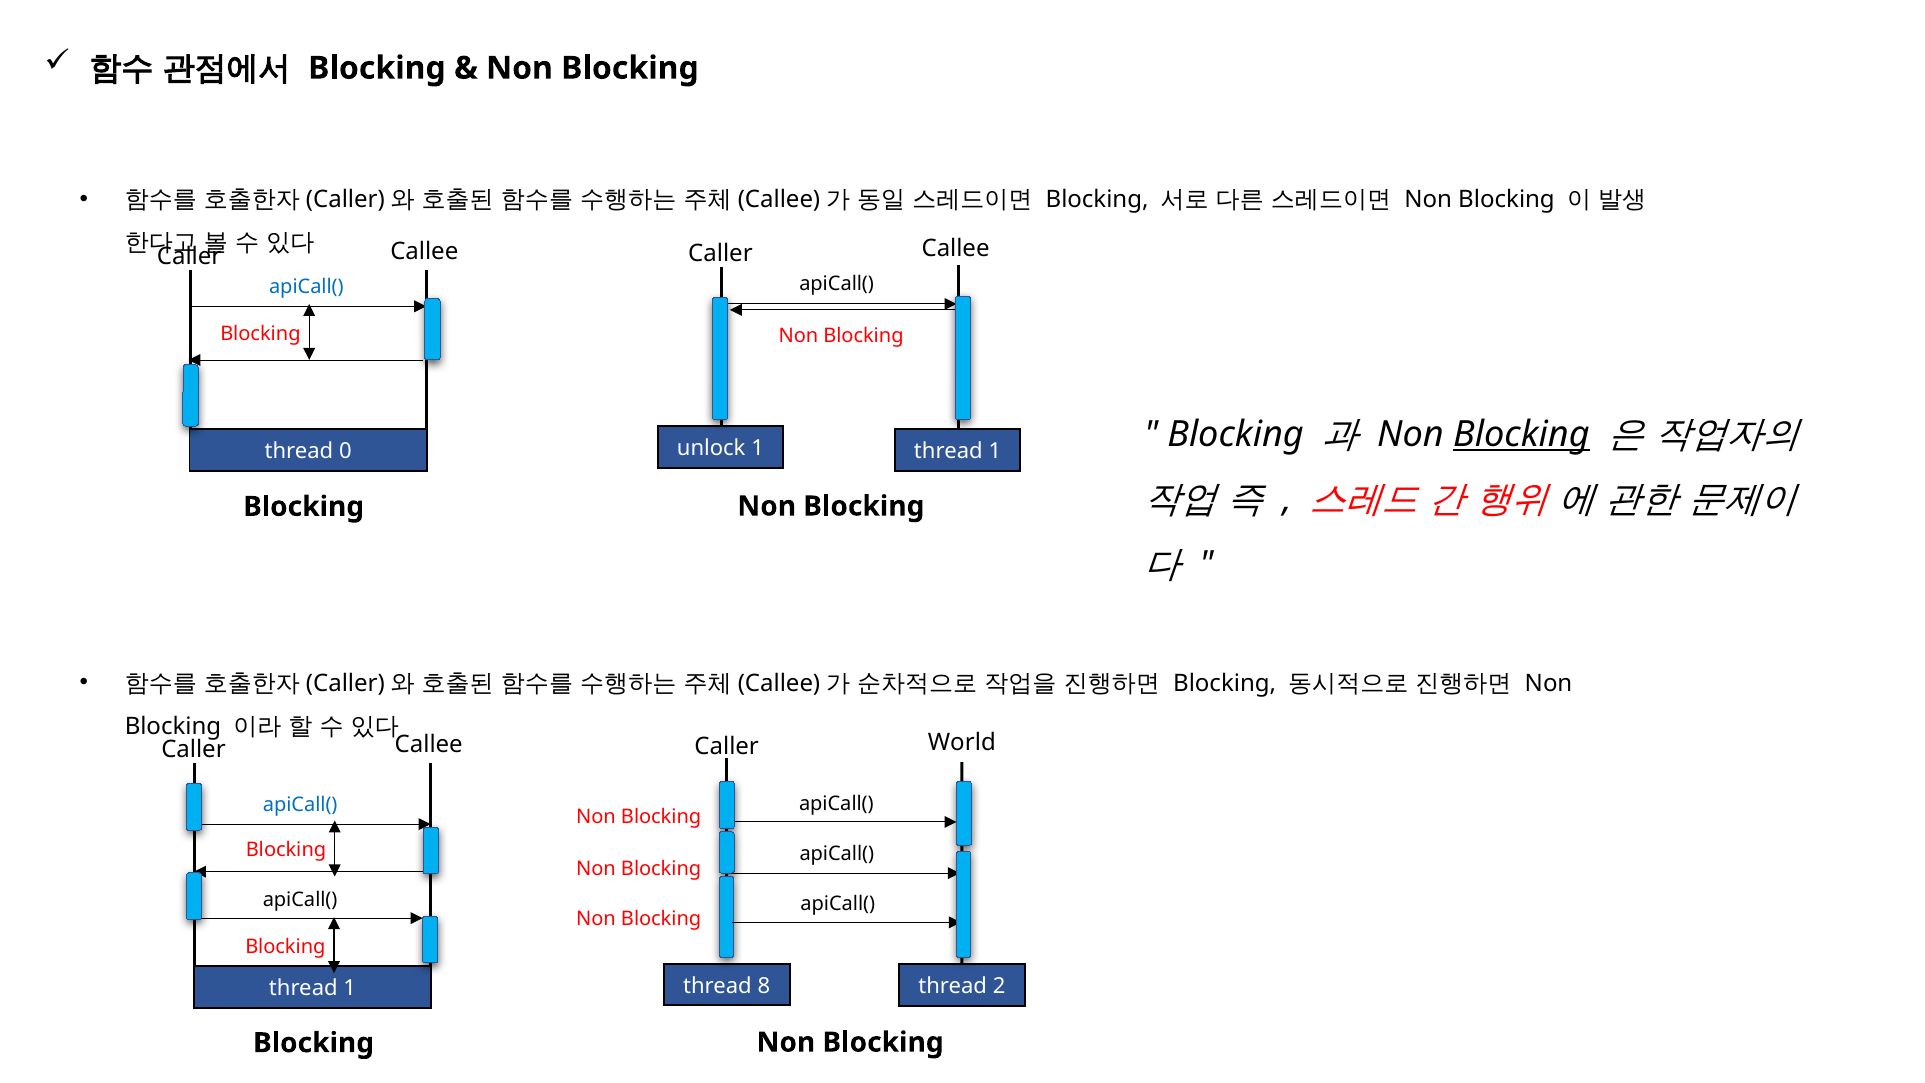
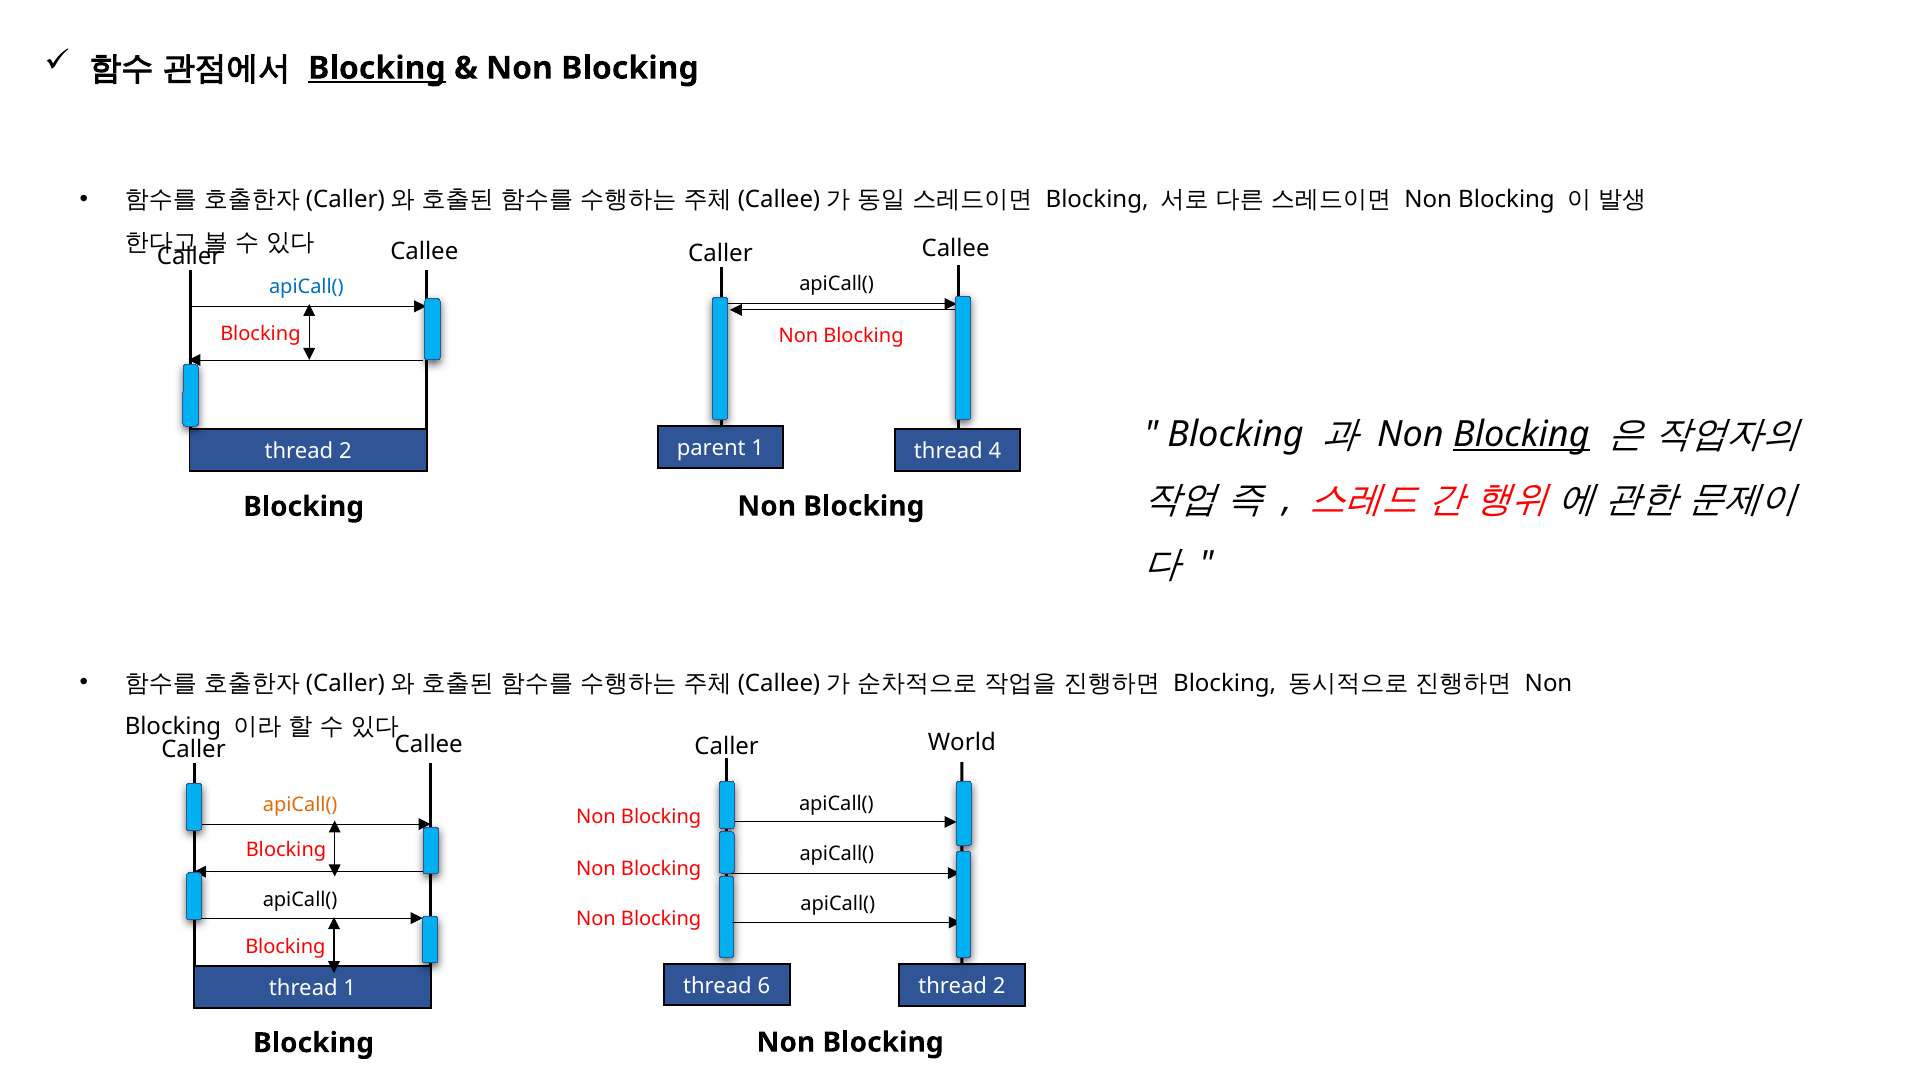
Blocking underline: none -> present (377, 68)
unlock: unlock -> parent (711, 449)
1 thread 1: 1 -> 4 (995, 452)
0: 0 -> 2 (345, 452)
apiCall( colour: blue -> orange (300, 805)
8: 8 -> 6 (764, 986)
